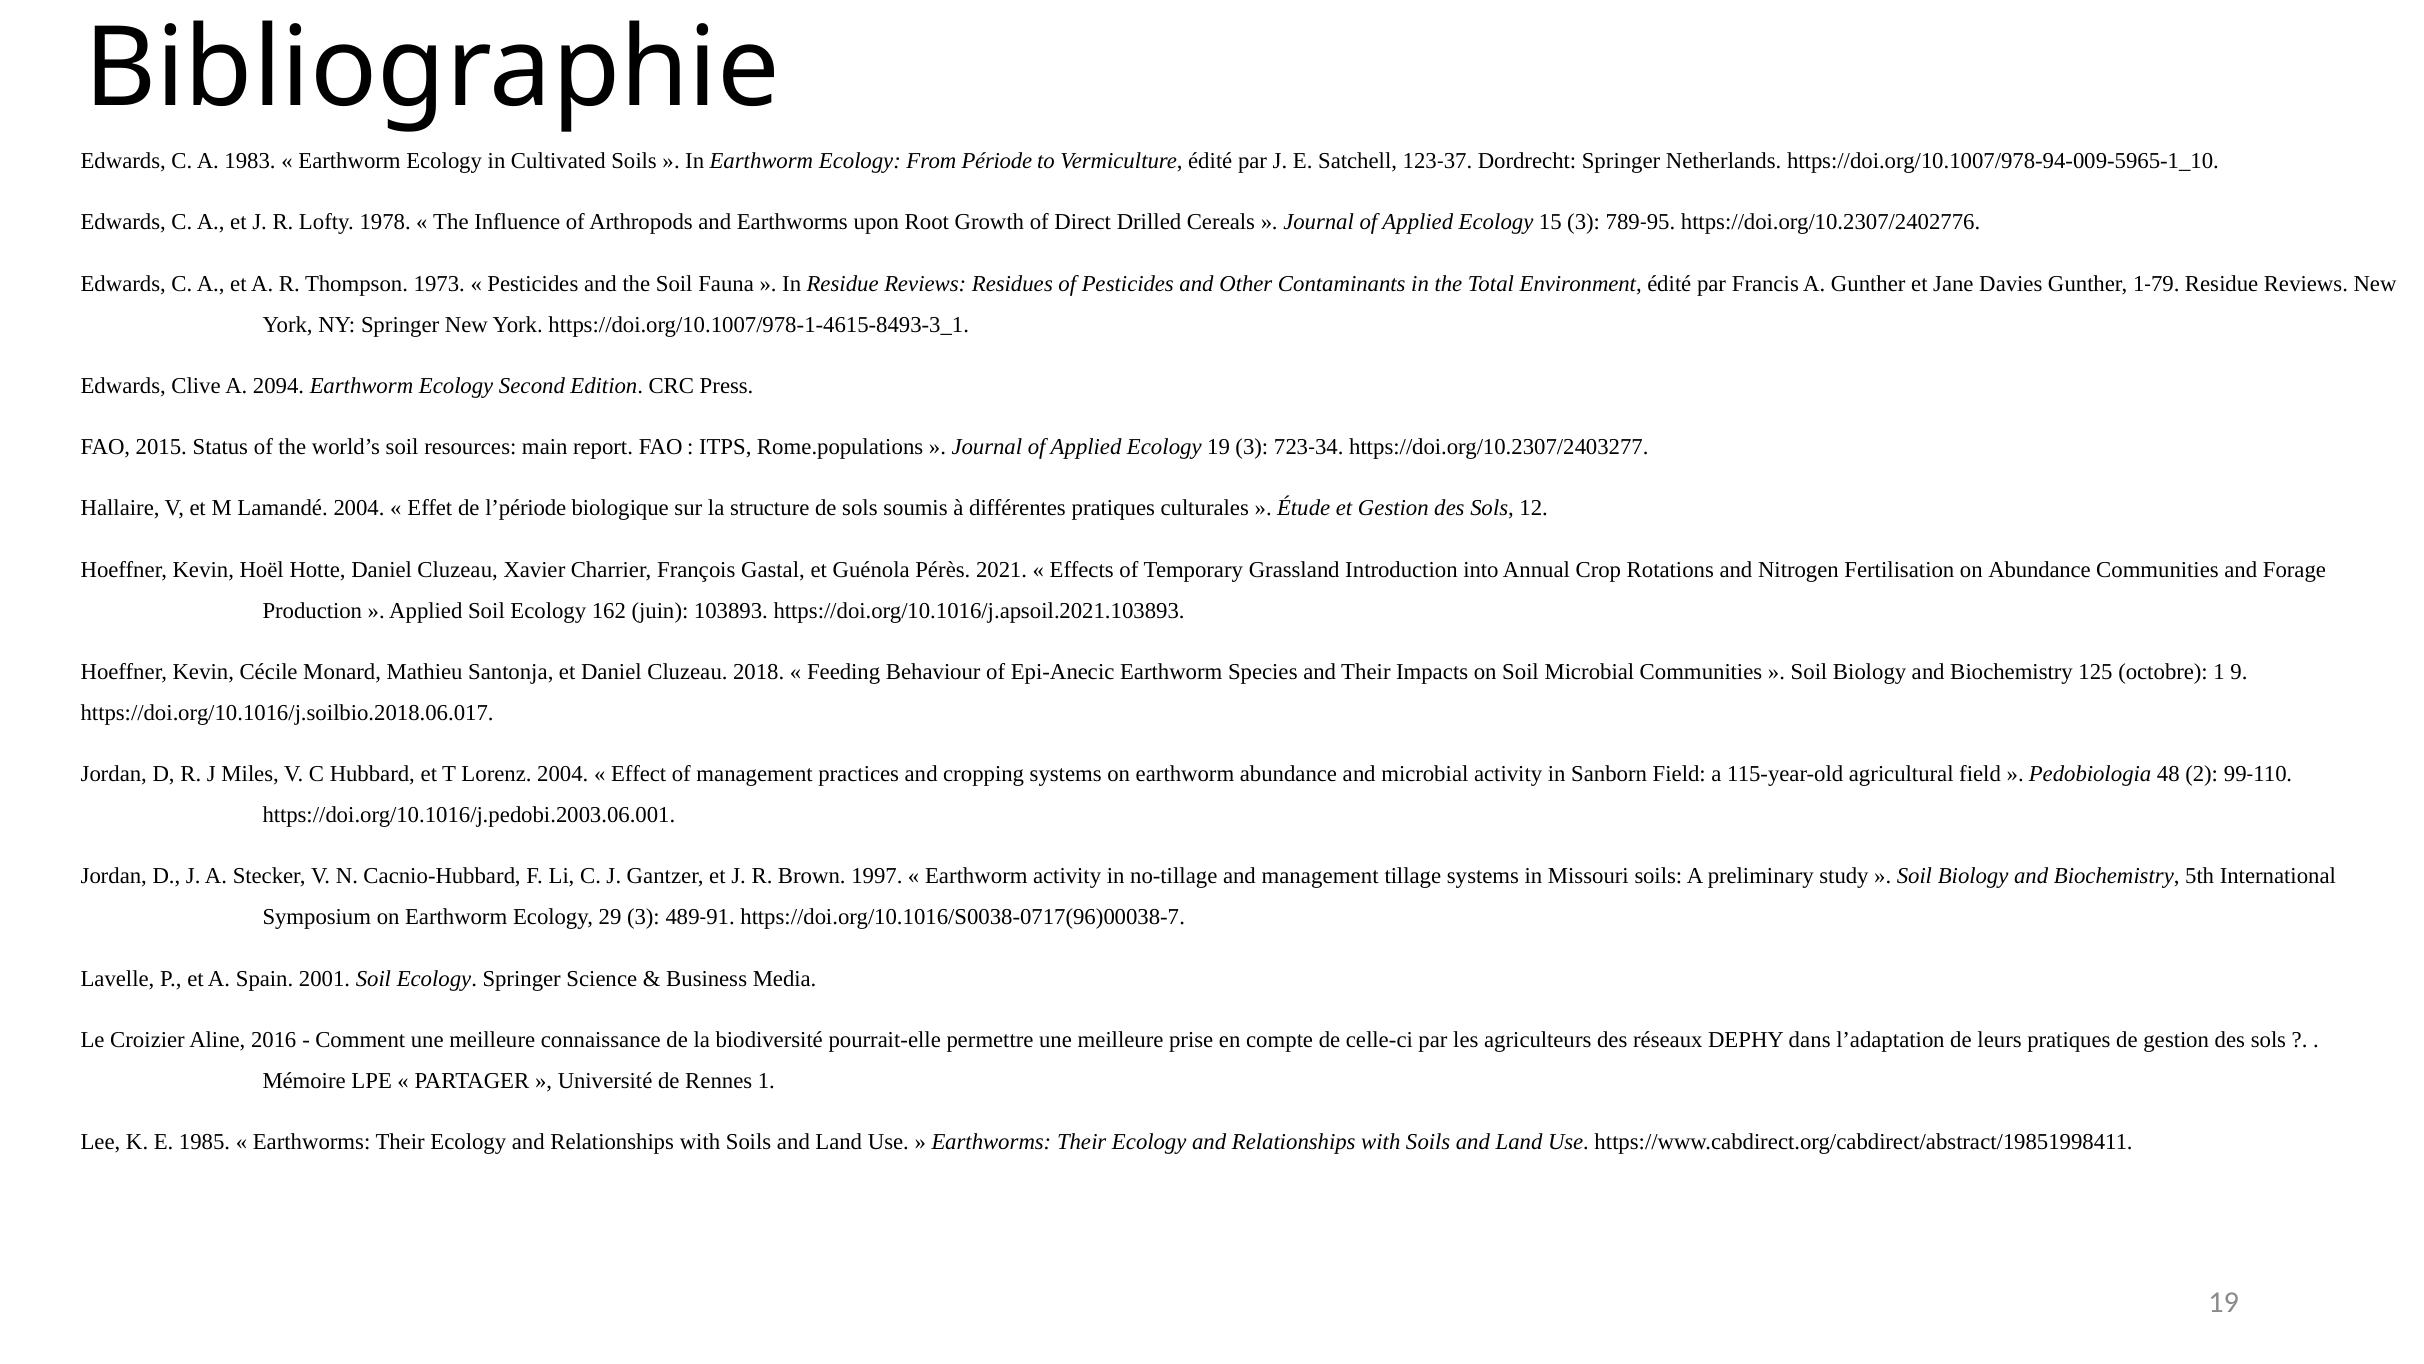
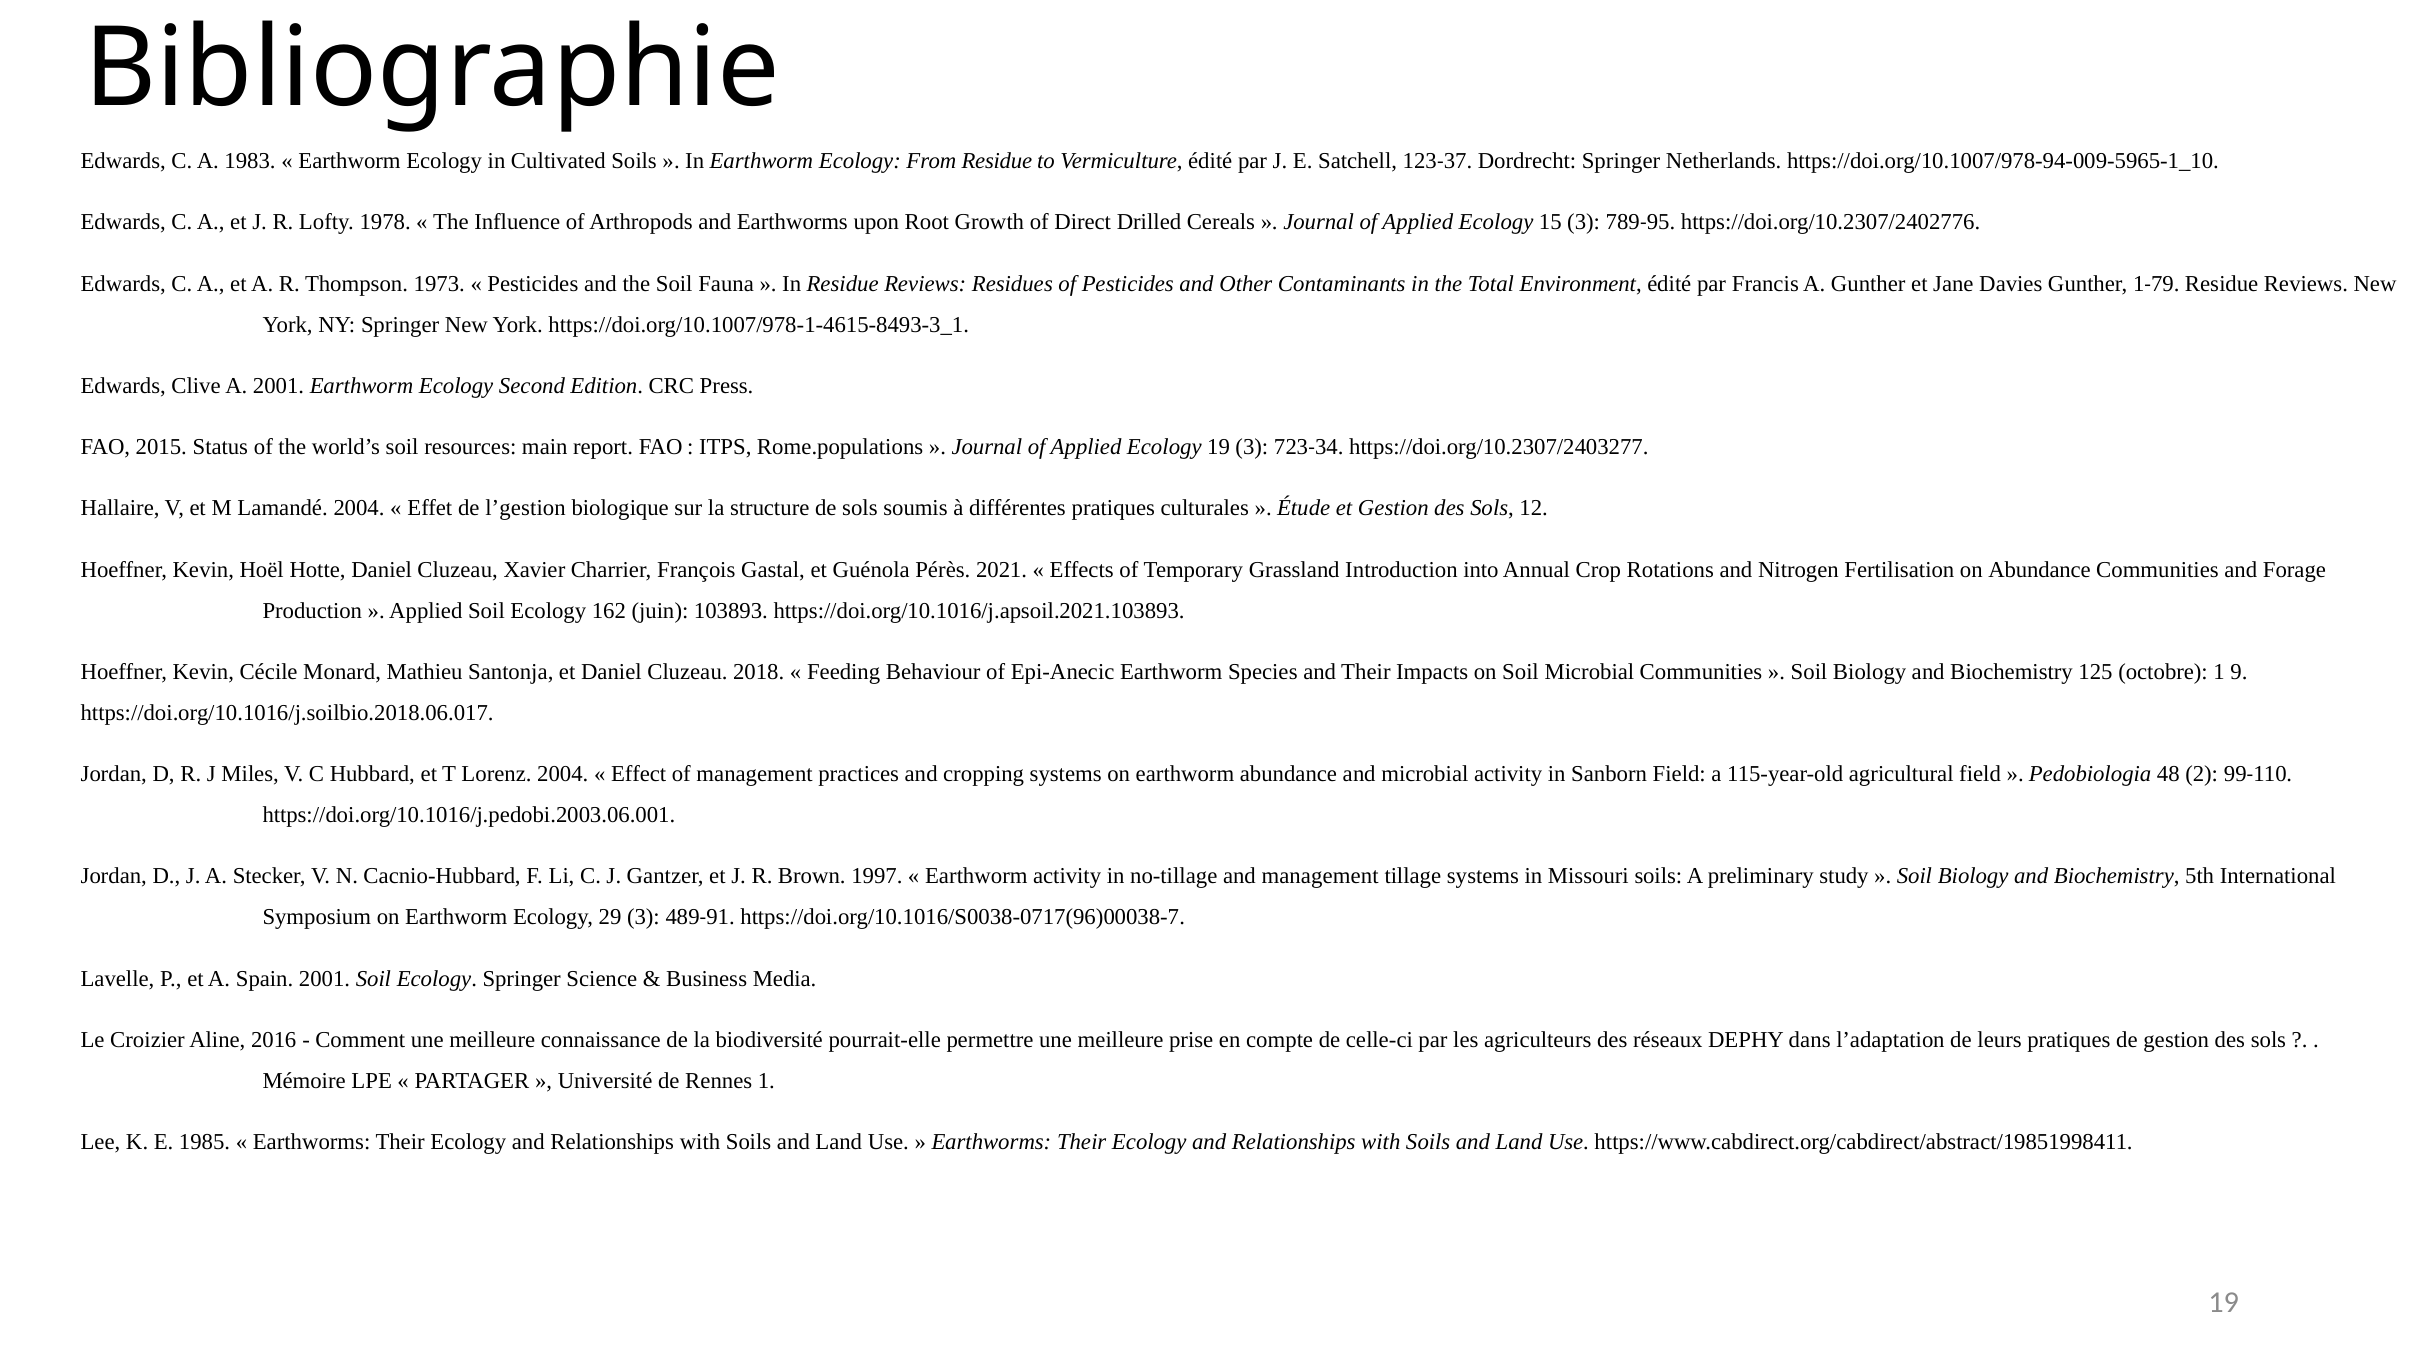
From Période: Période -> Residue (997, 161)
A 2094: 2094 -> 2001 (278, 386)
l’période: l’période -> l’gestion (526, 508)
